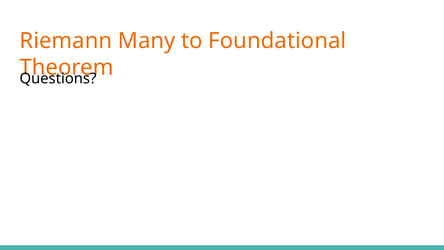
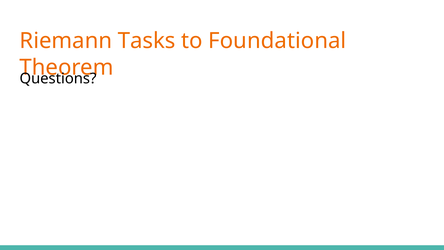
Many: Many -> Tasks (147, 41)
